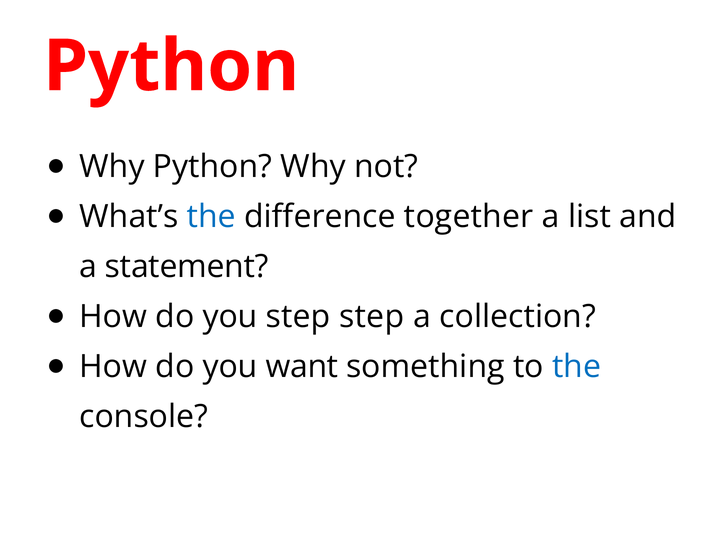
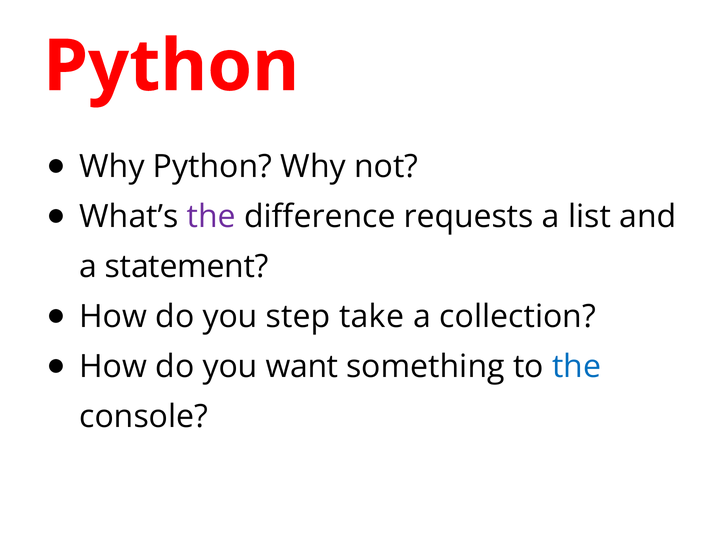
the colour: blue -> purple (211, 216)
together: together -> requests (469, 216)
step step: step -> take (372, 316)
